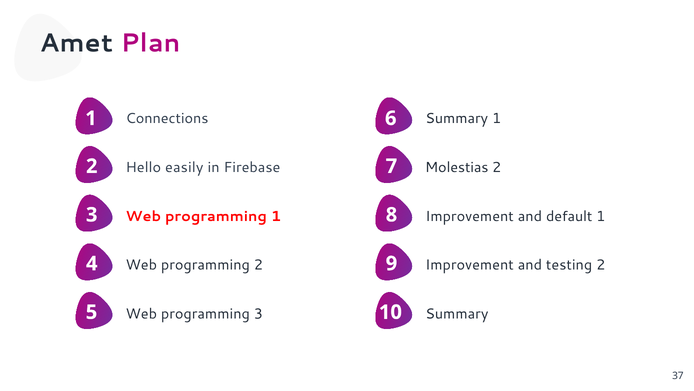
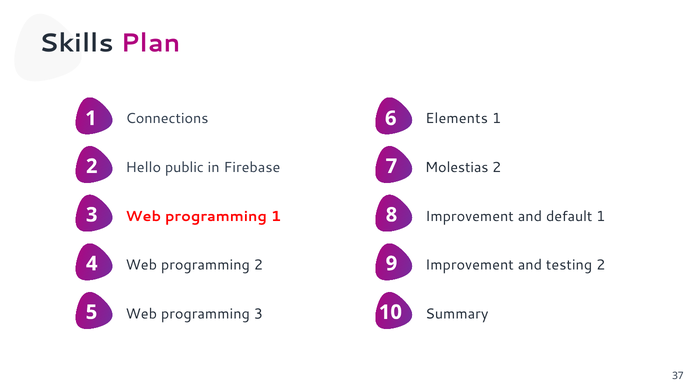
Amet: Amet -> Skills (77, 43)
6 Summary: Summary -> Elements (457, 119)
easily: easily -> public (184, 167)
